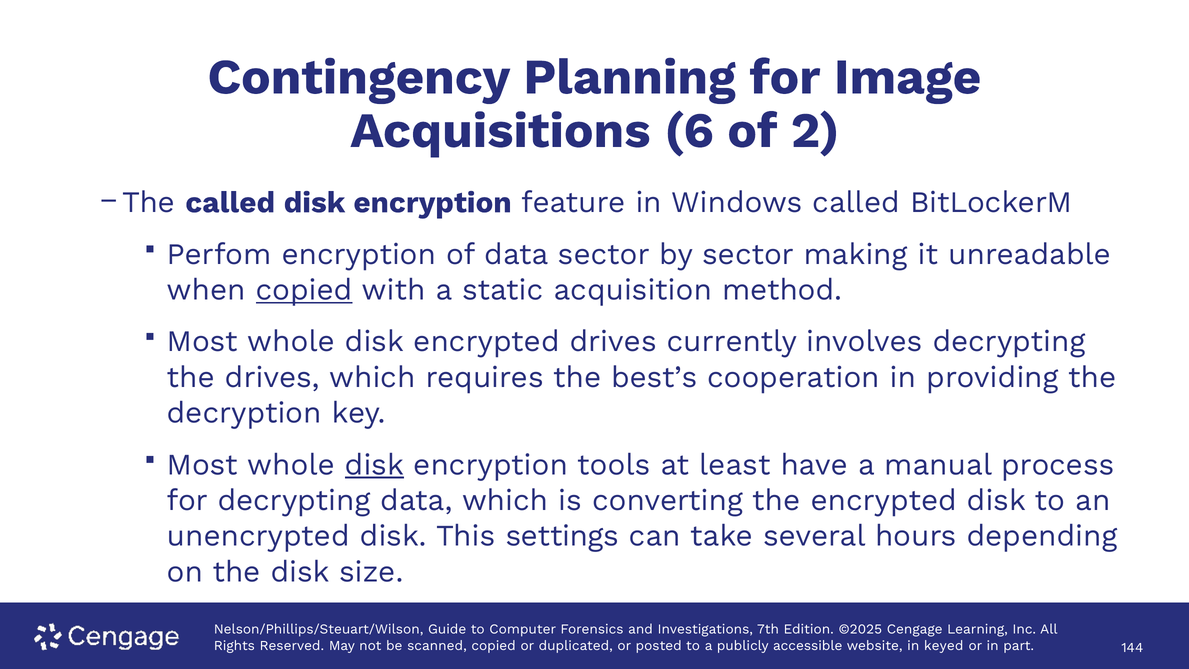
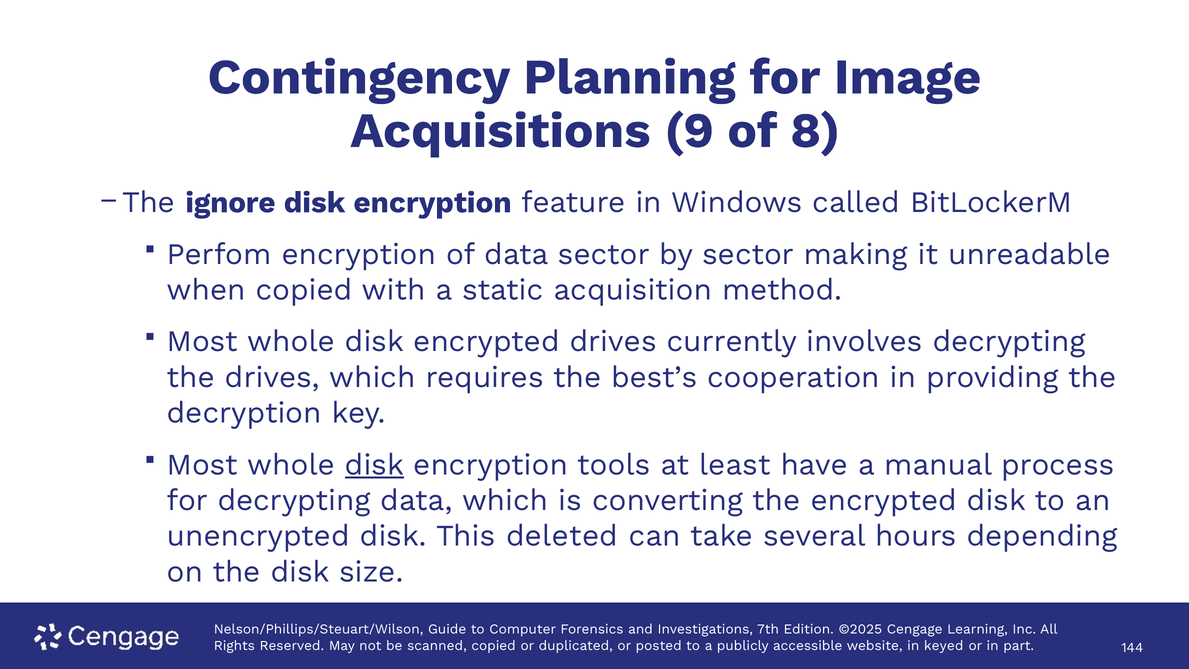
6: 6 -> 9 (689, 131)
2: 2 -> 8 (815, 131)
The called: called -> ignore (230, 202)
copied underline: present -> none (304, 290)
settings: settings -> deleted (562, 536)
